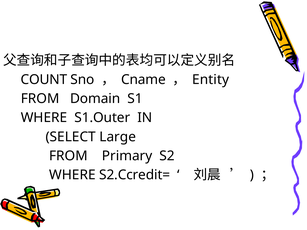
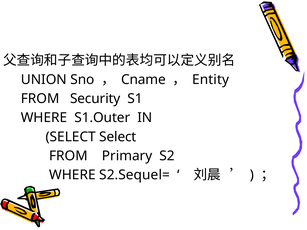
COUNT: COUNT -> UNION (44, 80)
Domain: Domain -> Security (95, 99)
SELECT Large: Large -> Select (118, 137)
S2.Ccredit=: S2.Ccredit= -> S2.Sequel= (135, 175)
